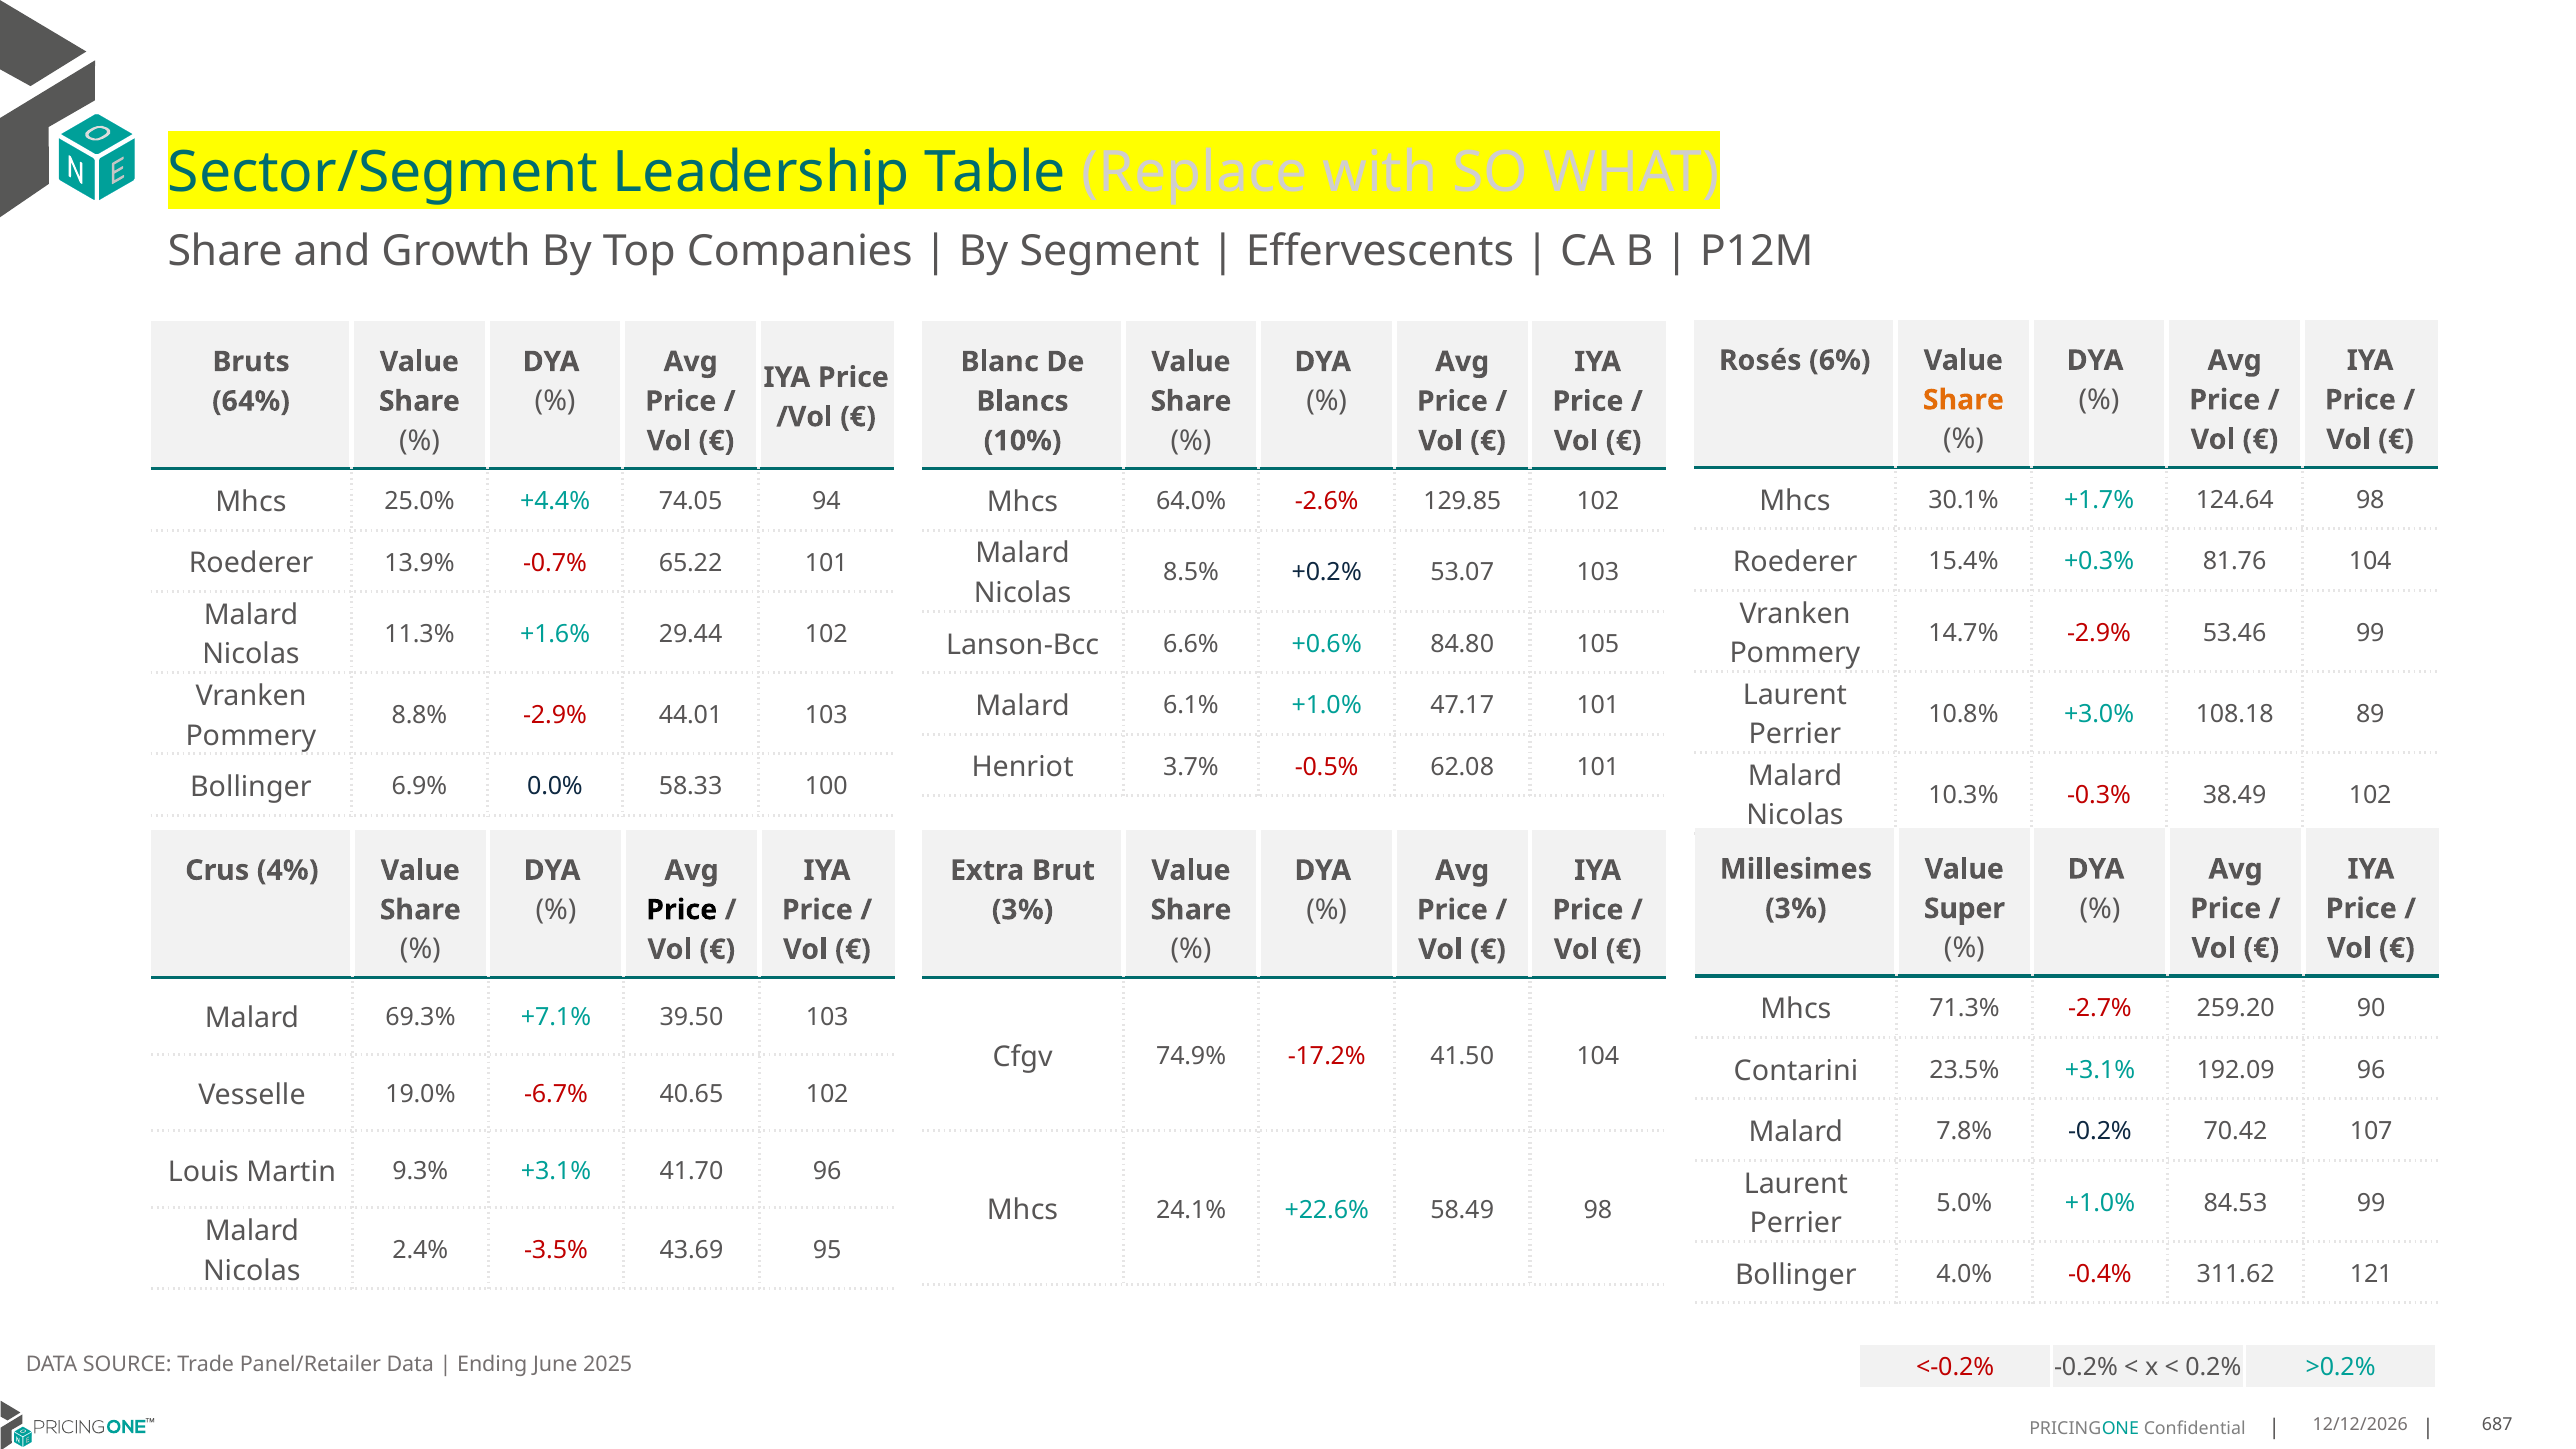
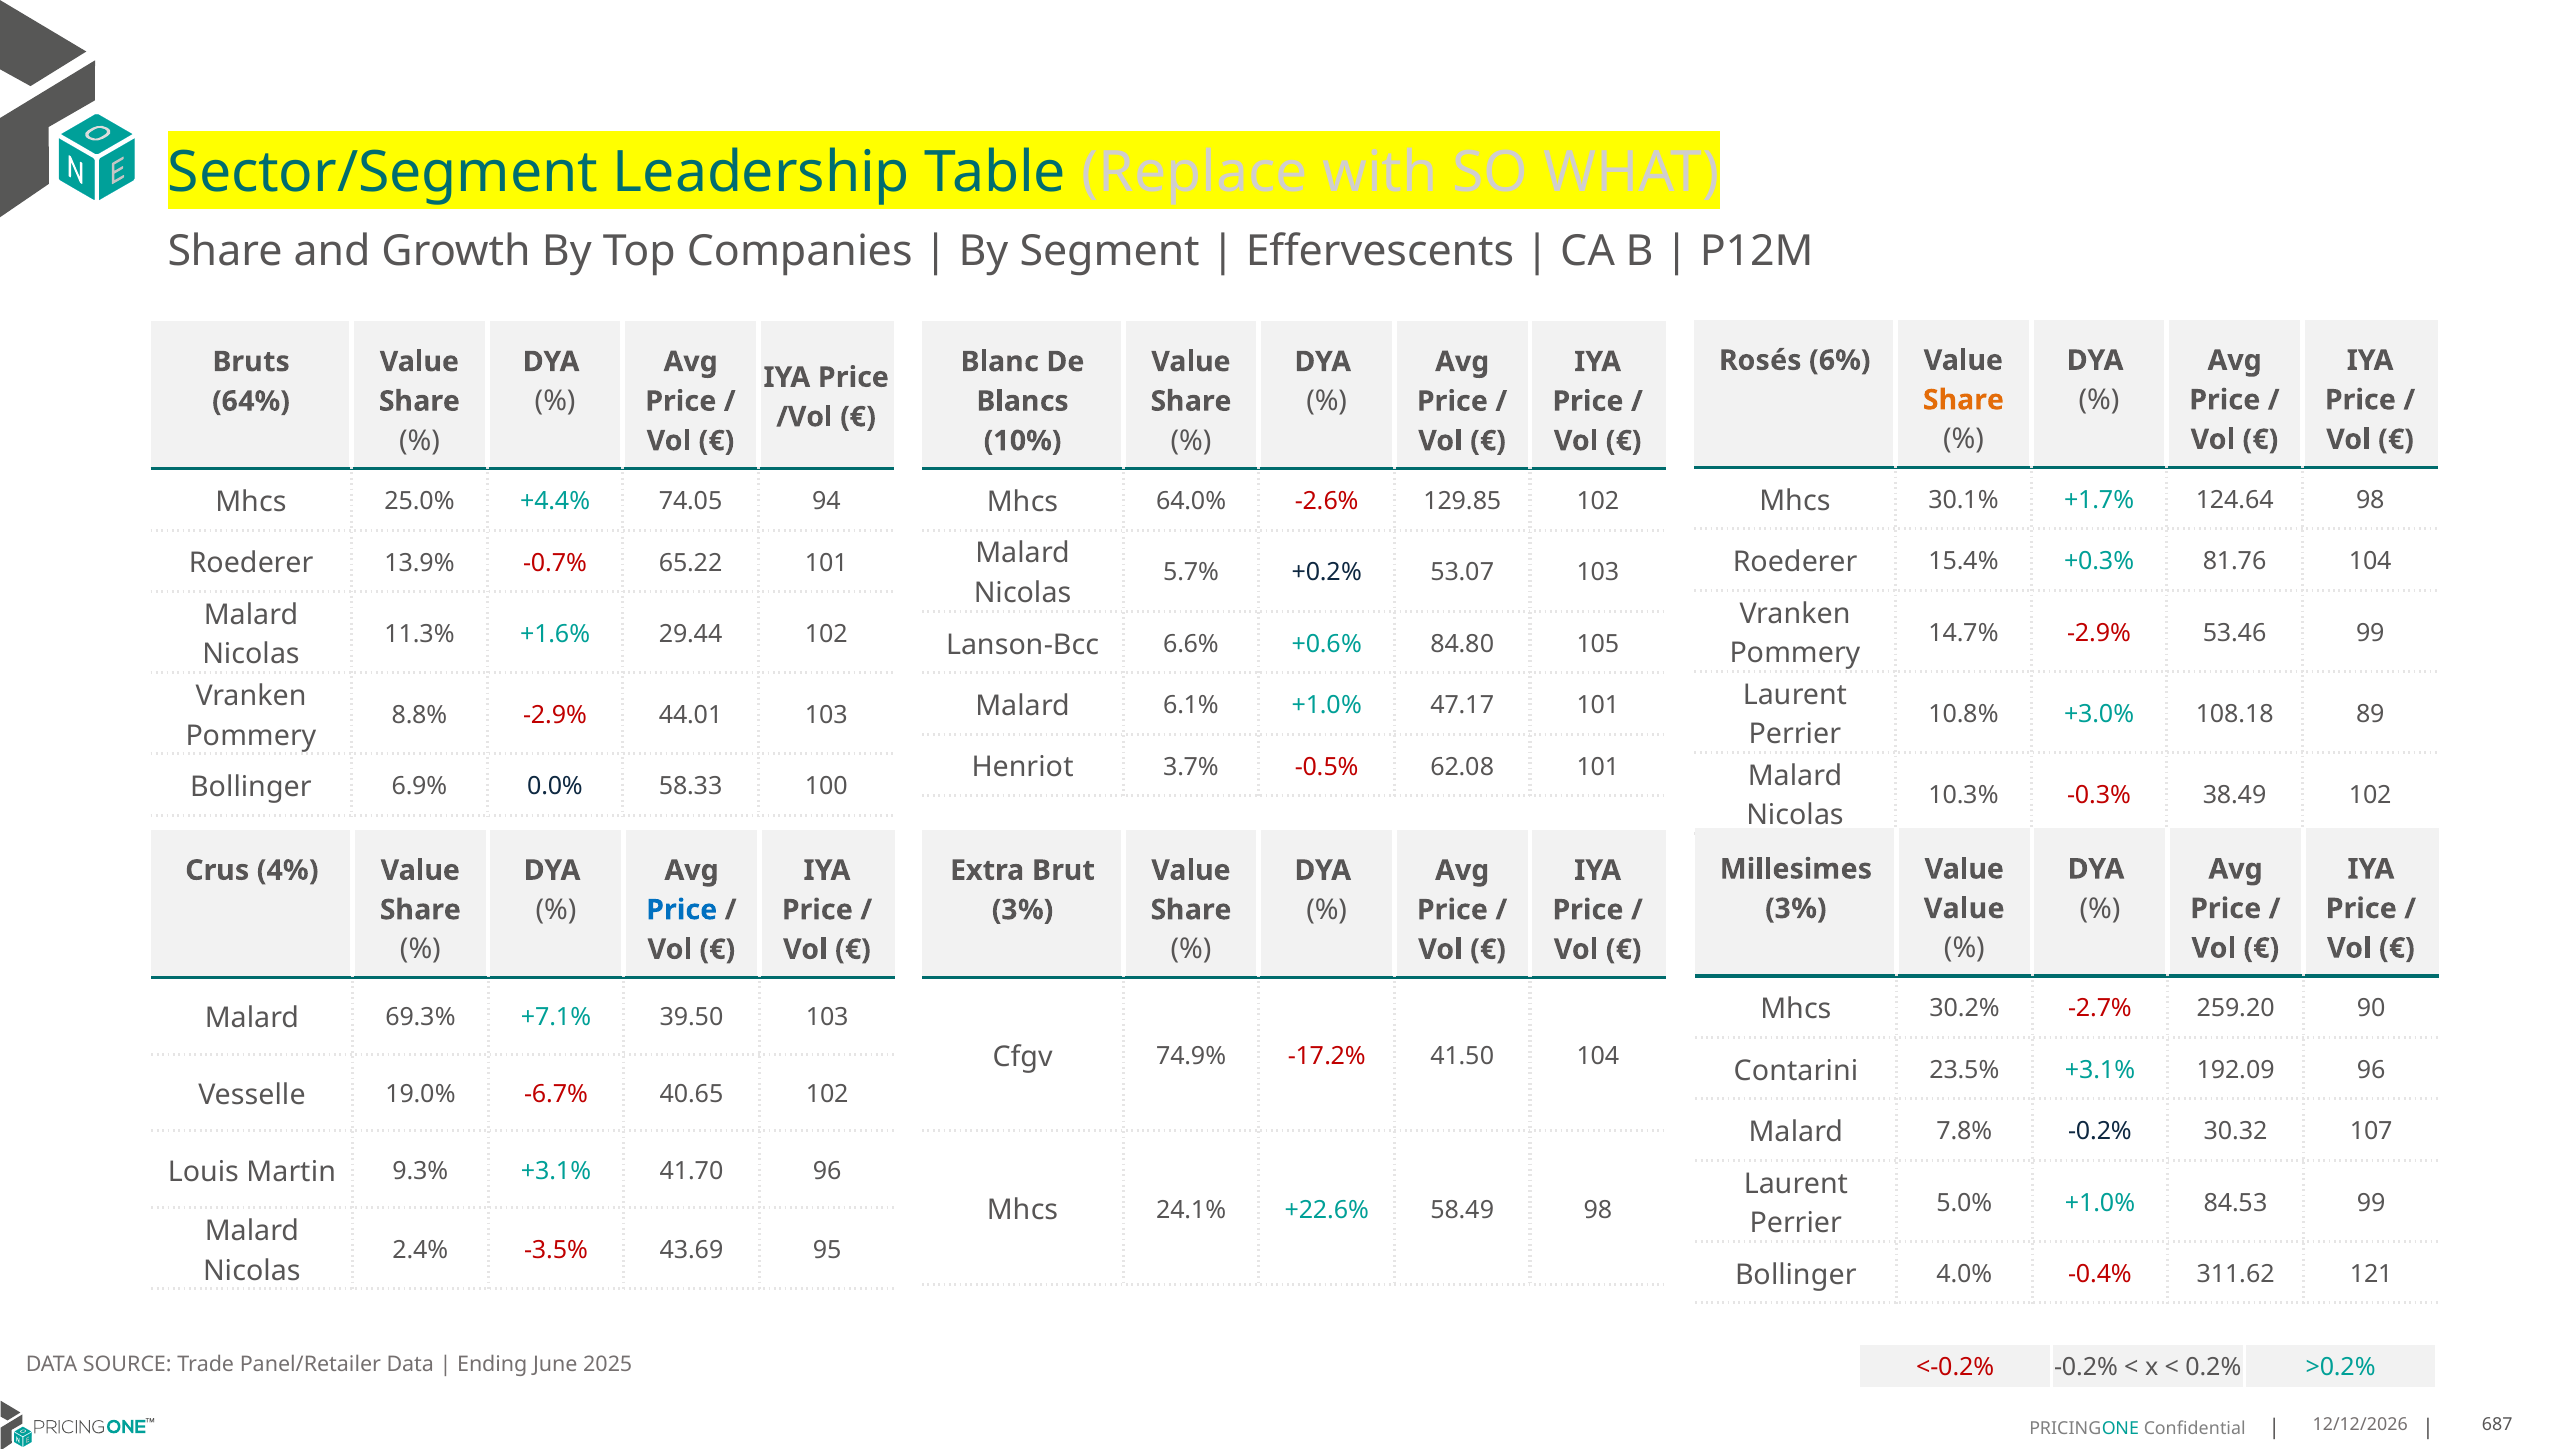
8.5%: 8.5% -> 5.7% (1191, 573)
Super: Super -> Value (1964, 909)
Price colour: black -> blue (682, 910)
71.3%: 71.3% -> 30.2% (1964, 1009)
70.42: 70.42 -> 30.32 (2236, 1132)
